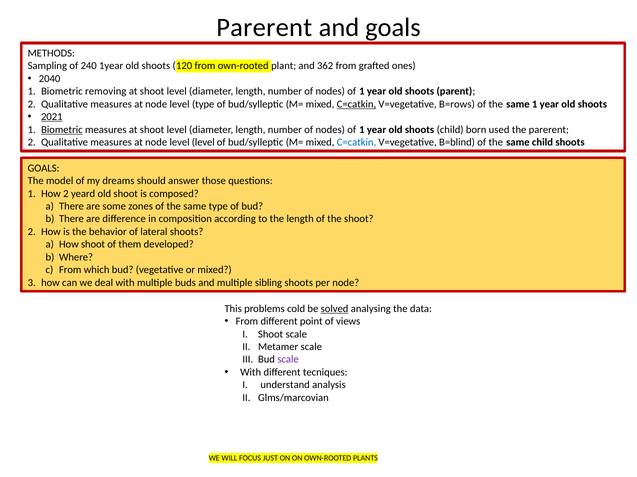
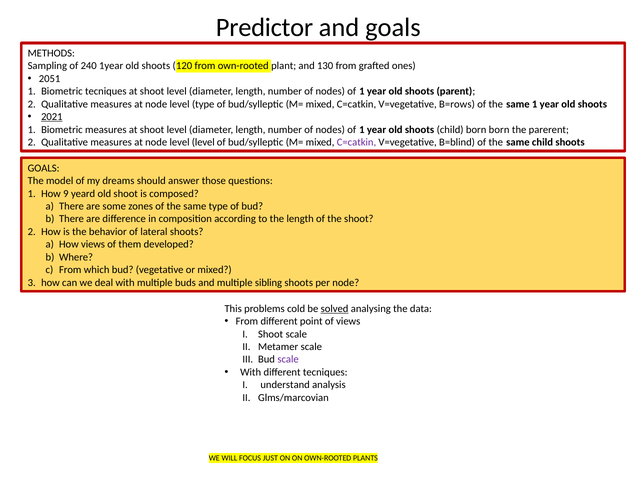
Parerent: Parerent -> Predictor (264, 28)
362: 362 -> 130 (325, 66)
2040: 2040 -> 2051 (50, 79)
Biometric removing: removing -> tecniques (106, 92)
C=catkin underline: present -> none (357, 104)
Biometric underline: present -> none (62, 130)
born used: used -> born (499, 130)
C=catkin colour: blue -> purple (357, 143)
How 2: 2 -> 9 (66, 194)
How shoot: shoot -> views (93, 245)
